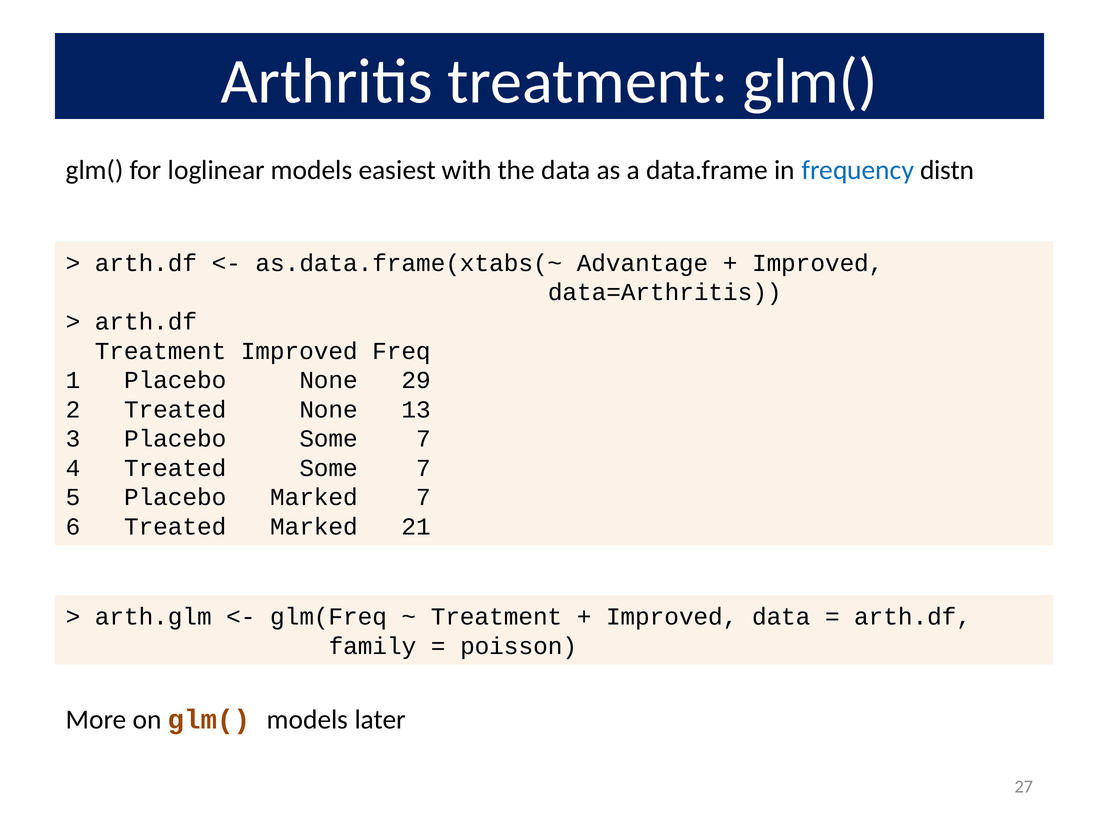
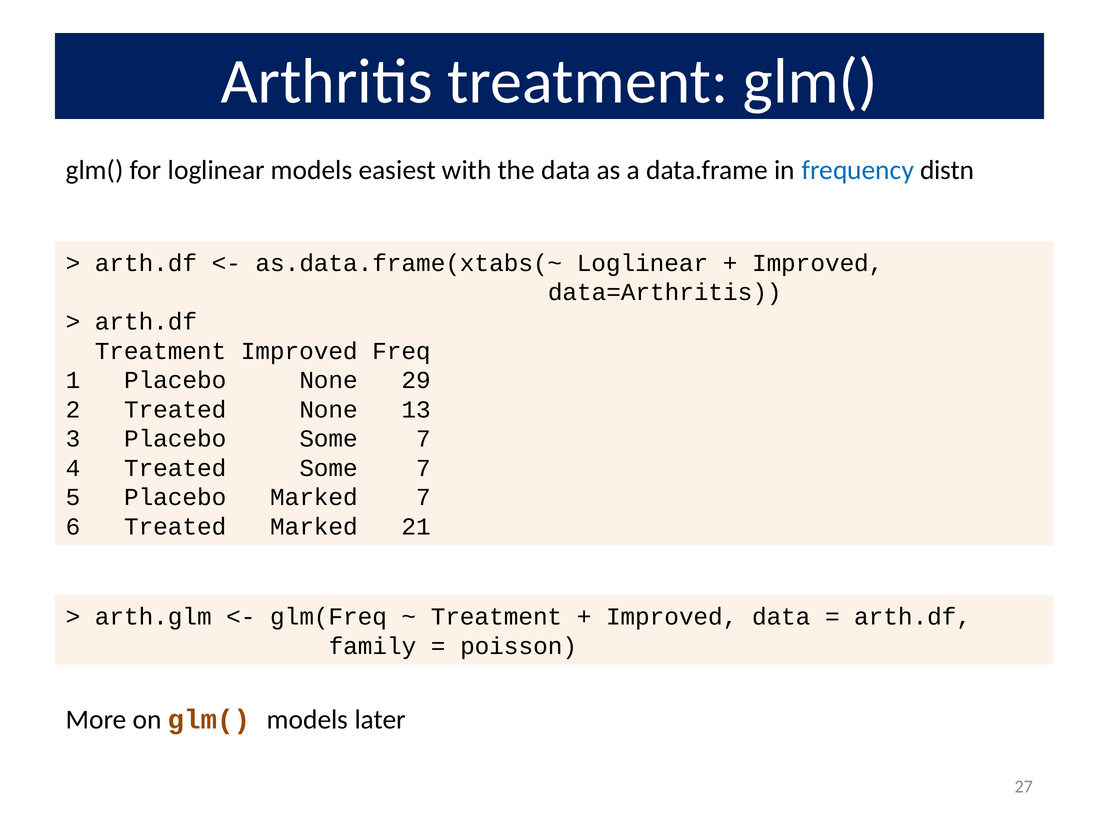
as.data.frame(xtabs(~ Advantage: Advantage -> Loglinear (642, 263)
